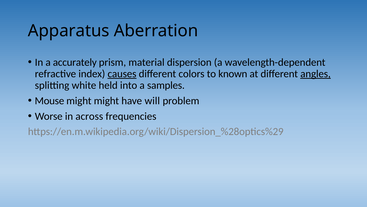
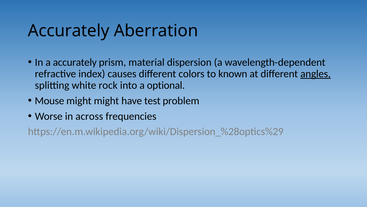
Apparatus: Apparatus -> Accurately (69, 31)
causes underline: present -> none (122, 74)
held: held -> rock (108, 85)
samples: samples -> optional (166, 85)
will: will -> test (152, 101)
